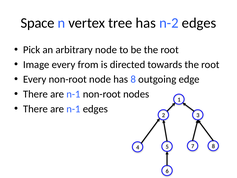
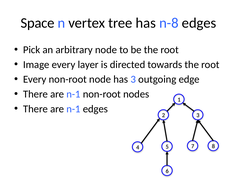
n-2: n-2 -> n-8 (169, 23)
from: from -> layer (88, 64)
has 8: 8 -> 3 (133, 79)
